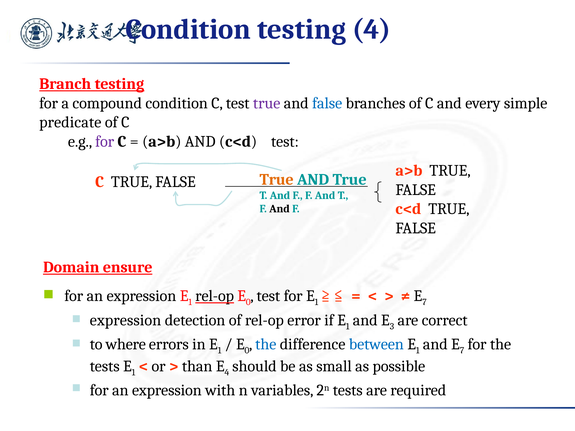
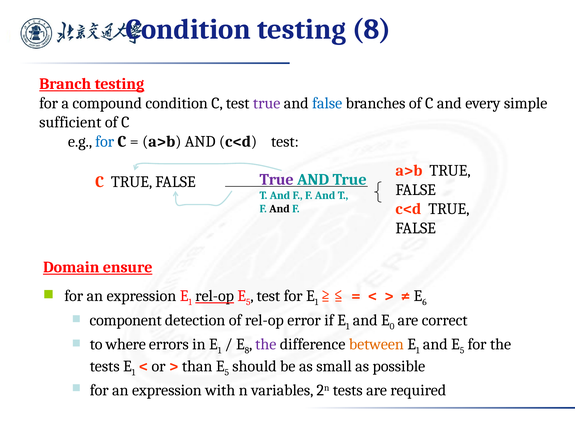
testing 4: 4 -> 8 (371, 29)
predicate: predicate -> sufficient (70, 122)
for colour: purple -> blue (105, 142)
True colour: orange -> purple (277, 180)
0: 0 -> 5 (248, 302)
7: 7 -> 6 (424, 302)
expression: expression -> component (126, 320)
3: 3 -> 0 (392, 327)
0: 0 -> 8 (247, 351)
the colour: blue -> purple (266, 345)
between colour: blue -> orange (376, 345)
7: 7 -> 5 (462, 351)
4: 4 -> 5 (227, 373)
